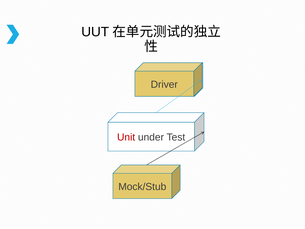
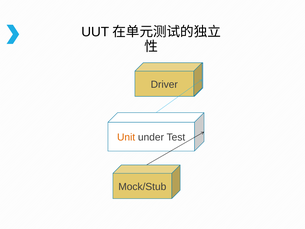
Unit colour: red -> orange (126, 137)
